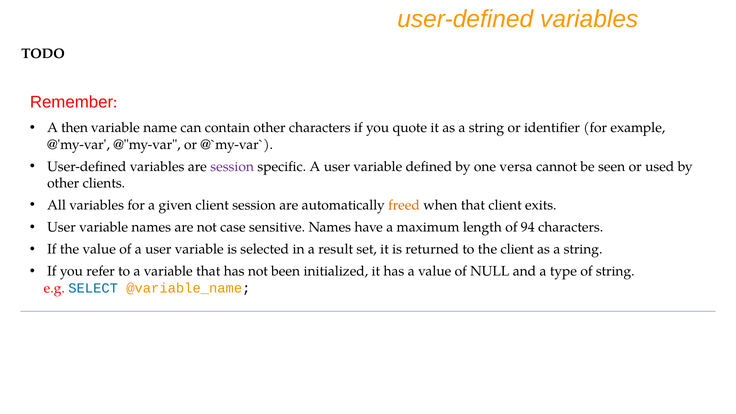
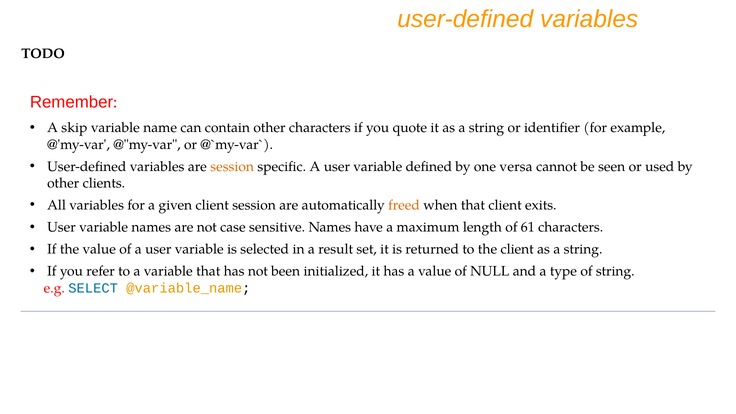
then: then -> skip (74, 128)
session colour: purple -> orange (232, 167)
94: 94 -> 61 (528, 227)
